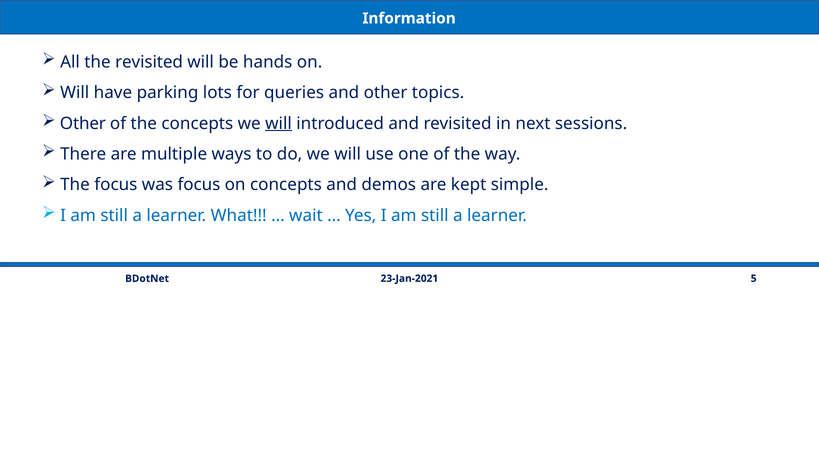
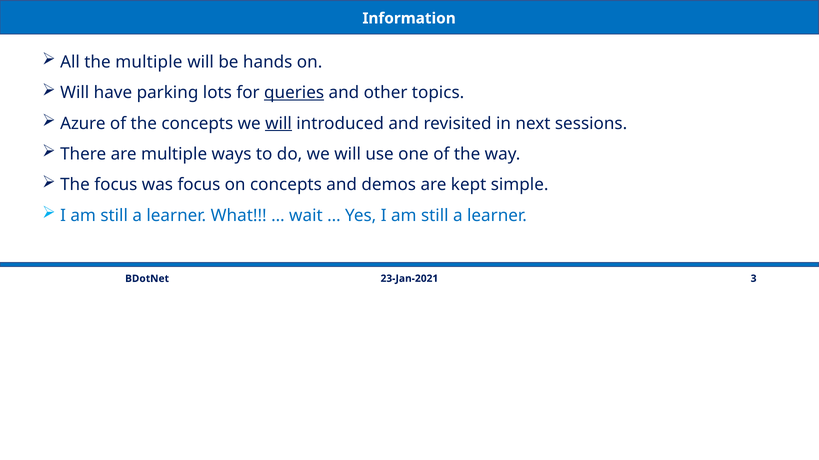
the revisited: revisited -> multiple (149, 62)
queries underline: none -> present (294, 93)
Other: Other -> Azure (83, 124)
5: 5 -> 3 (754, 279)
